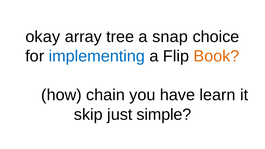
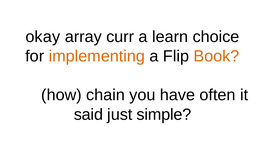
tree: tree -> curr (120, 37)
snap: snap -> learn (170, 37)
implementing colour: blue -> orange (97, 56)
learn: learn -> often (218, 95)
skip: skip -> said (88, 115)
